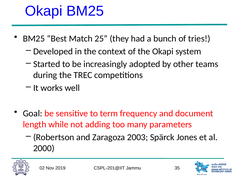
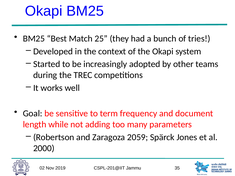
2003: 2003 -> 2059 (138, 137)
